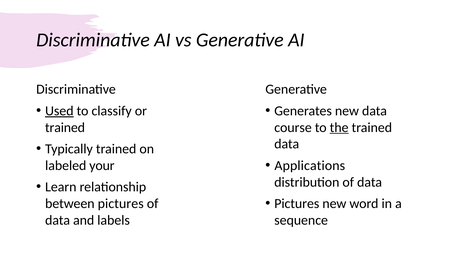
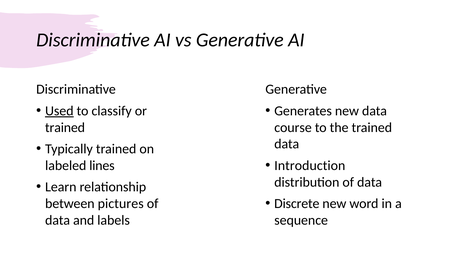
the underline: present -> none (339, 128)
Applications: Applications -> Introduction (310, 166)
your: your -> lines (102, 166)
Pictures: Pictures -> Discrete (297, 204)
